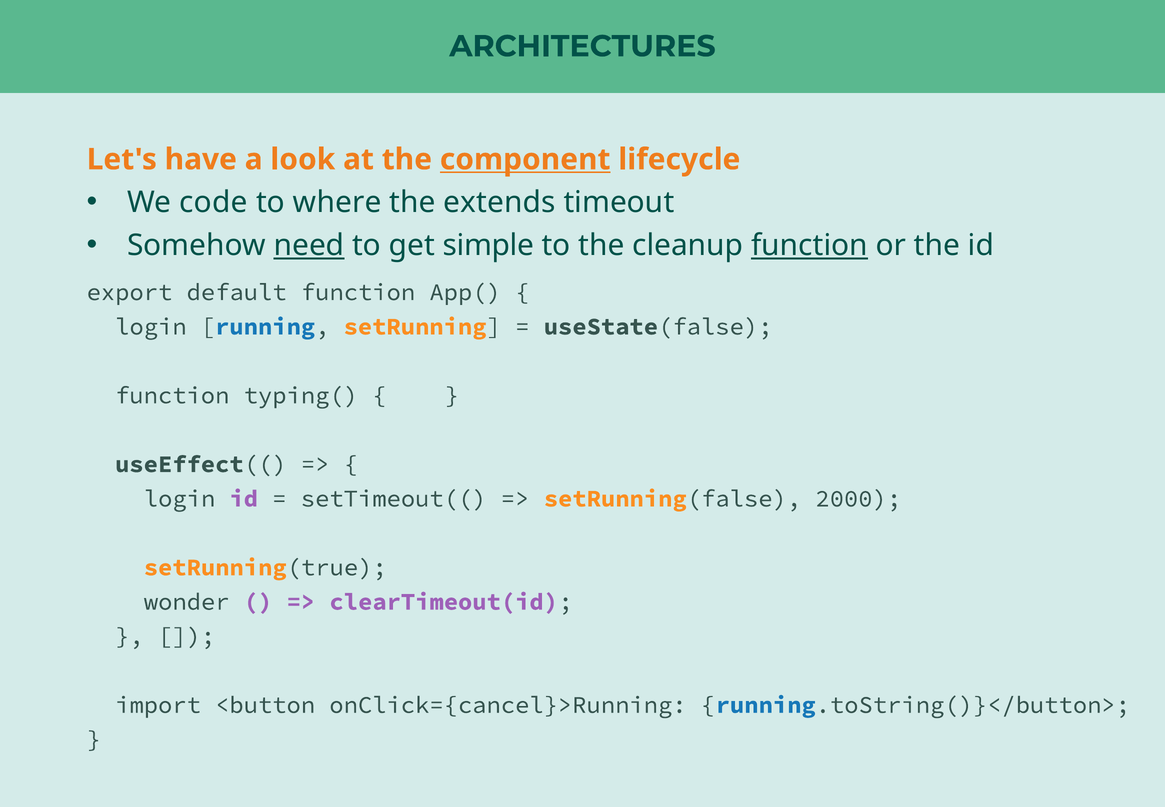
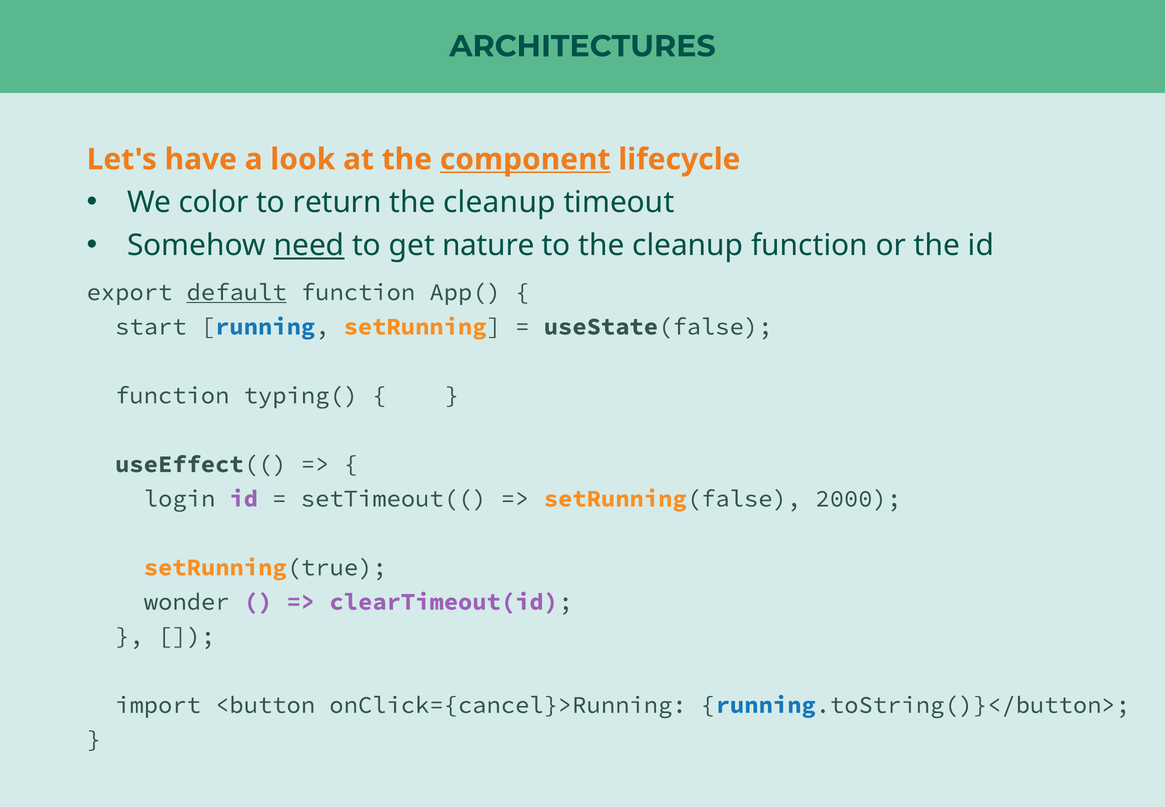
code: code -> color (214, 202)
where: where -> return (337, 202)
extends: extends -> cleanup (499, 202)
simple: simple -> nature (488, 245)
function underline: present -> none (809, 245)
default underline: none -> present (237, 292)
login: login -> start (151, 326)
